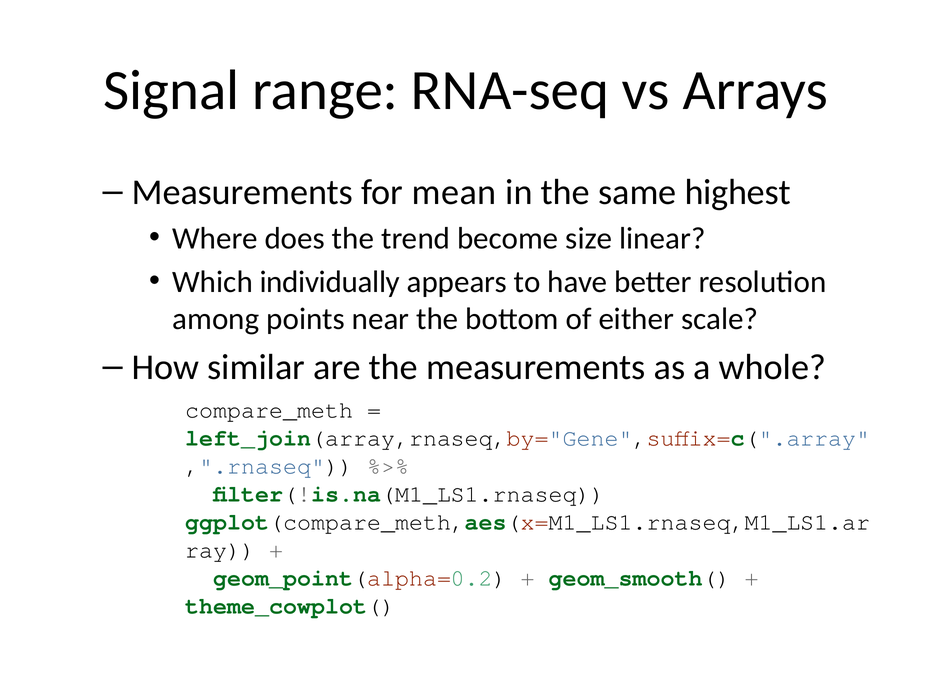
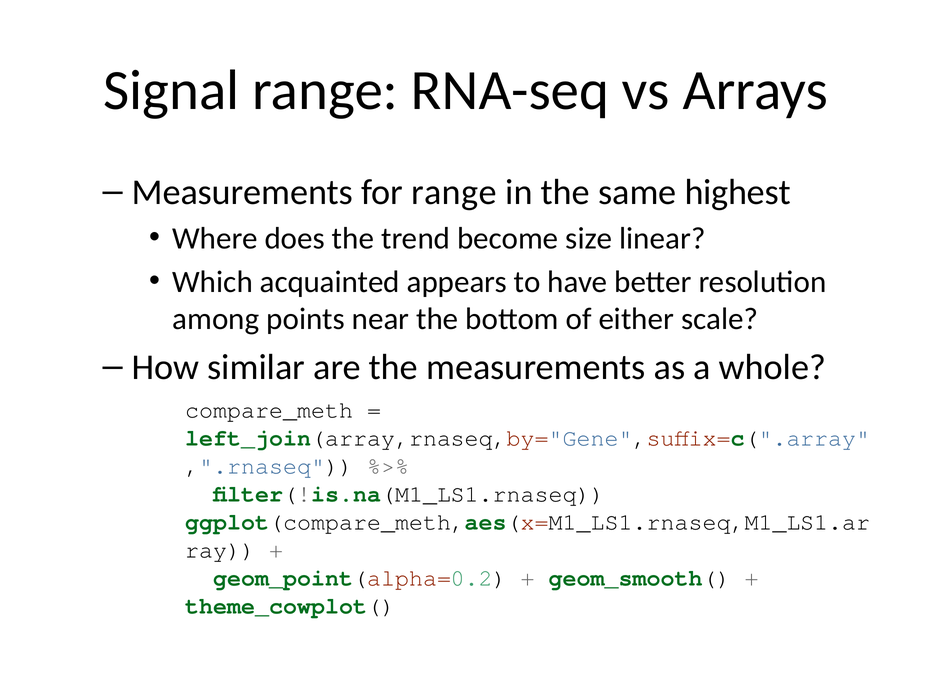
for mean: mean -> range (454, 192)
individually: individually -> acquainted (330, 282)
